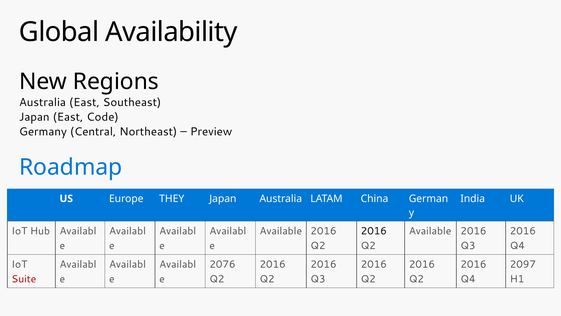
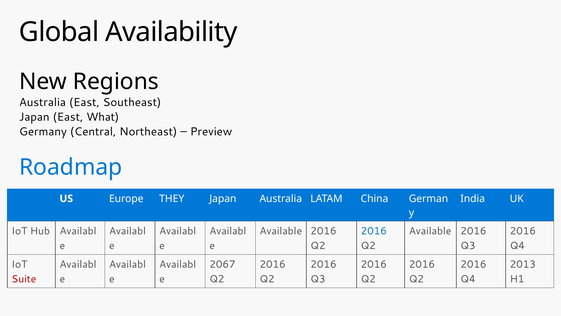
Code: Code -> What (103, 117)
2016 colour: black -> blue (374, 231)
2076: 2076 -> 2067 (222, 264)
2097: 2097 -> 2013 (523, 264)
